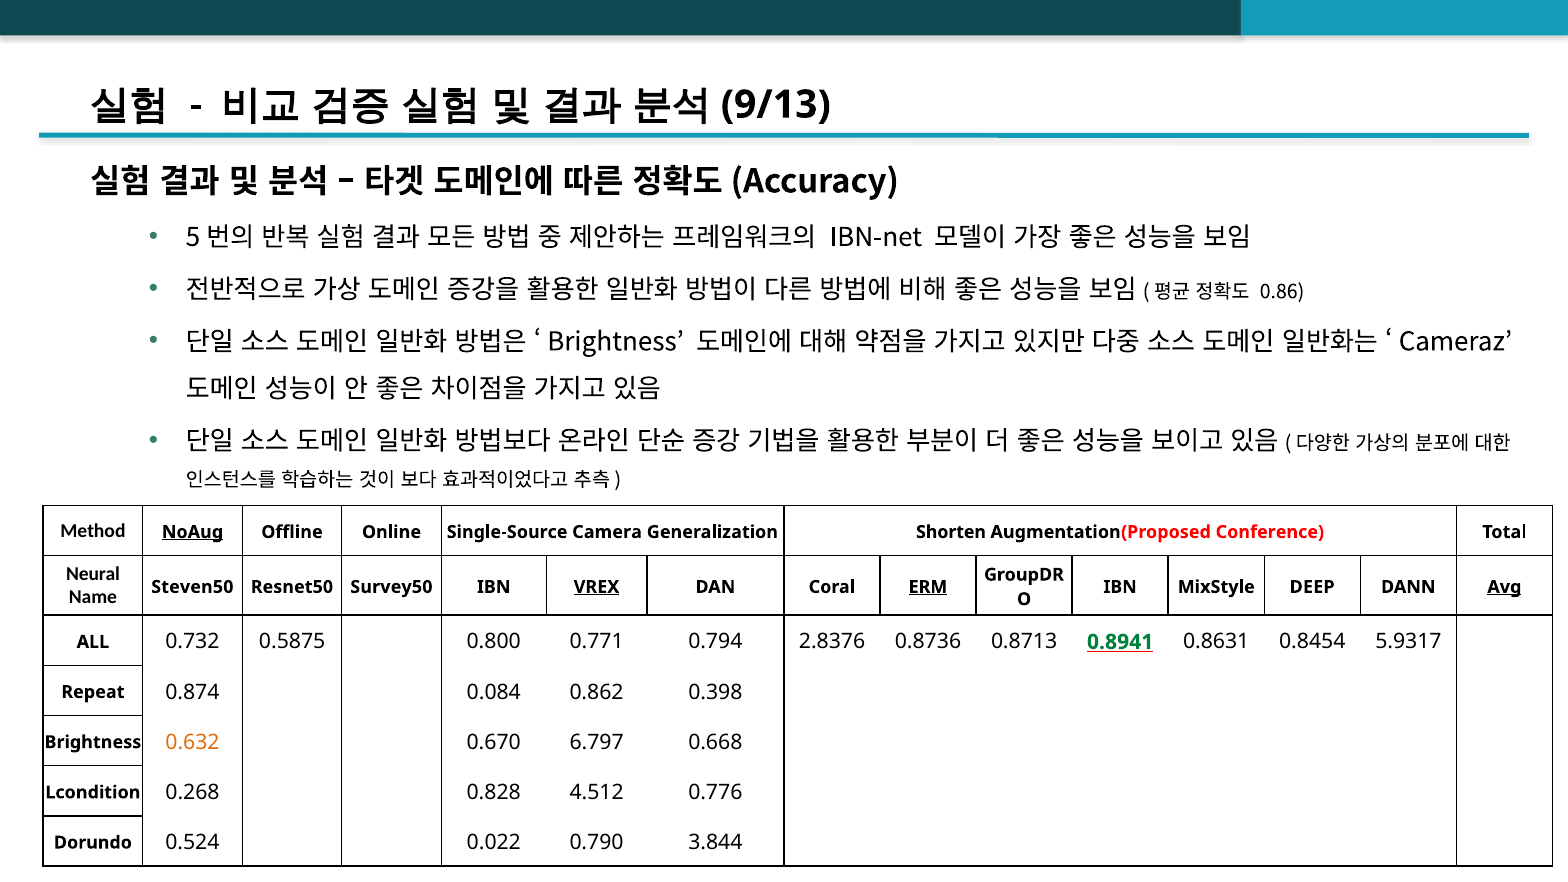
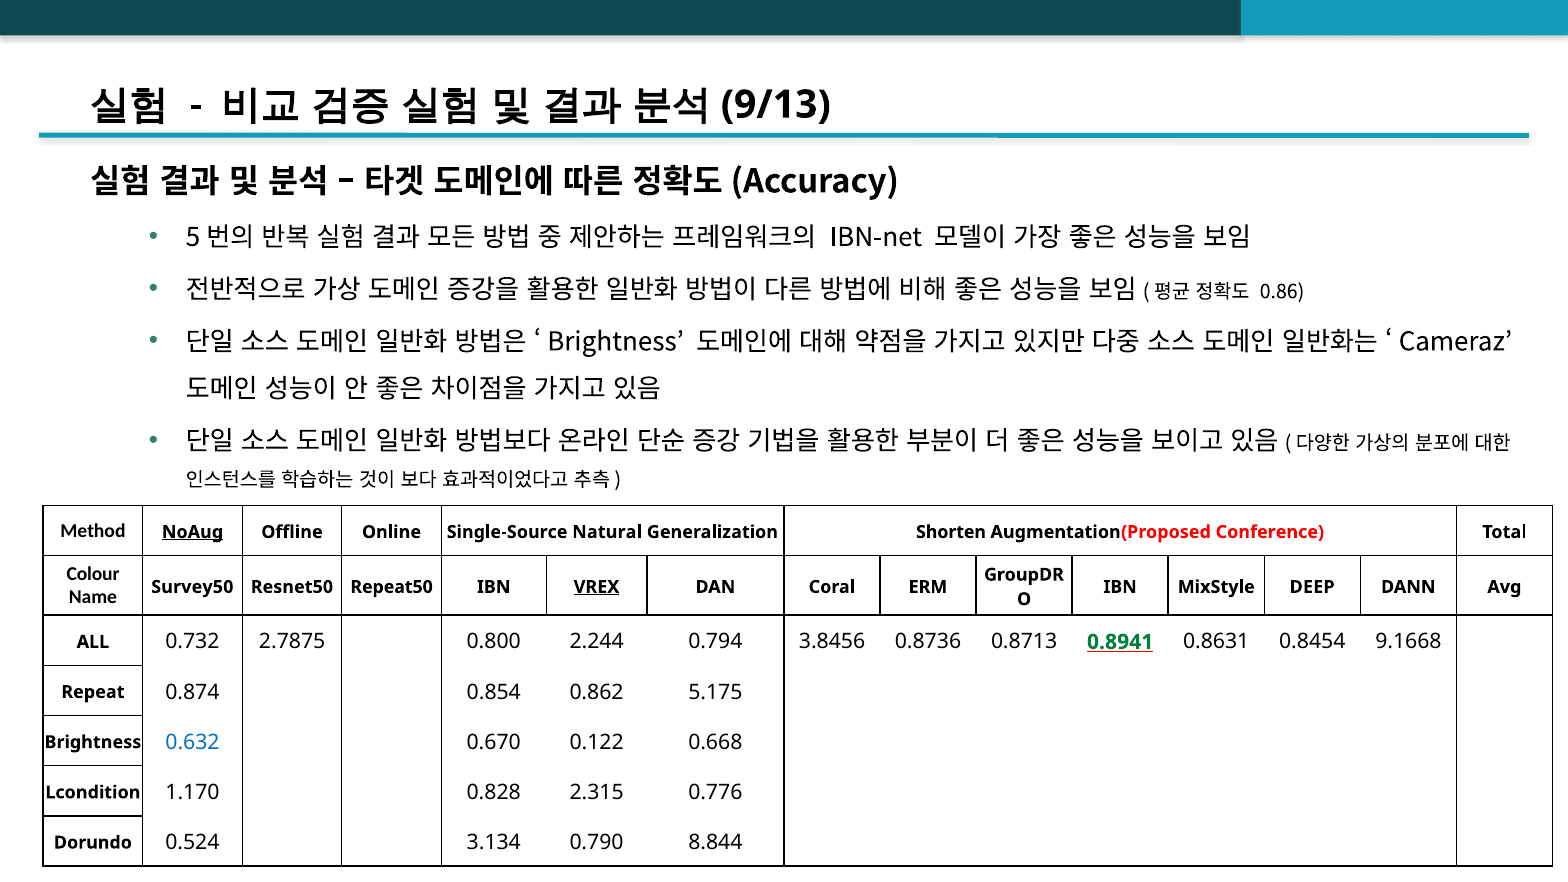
Camera: Camera -> Natural (607, 532)
Neural: Neural -> Colour (93, 574)
Avg underline: present -> none (1504, 587)
Steven50: Steven50 -> Survey50 (192, 587)
Survey50: Survey50 -> Repeat50 (392, 587)
ERM underline: present -> none (928, 587)
0.5875: 0.5875 -> 2.7875 (292, 642)
0.771: 0.771 -> 2.244 (597, 642)
2.8376: 2.8376 -> 3.8456 (832, 642)
5.9317: 5.9317 -> 9.1668 (1408, 642)
0.084: 0.084 -> 0.854 (494, 692)
0.398: 0.398 -> 5.175 (715, 692)
0.632 colour: orange -> blue (192, 742)
6.797: 6.797 -> 0.122 (597, 742)
0.268: 0.268 -> 1.170 (192, 793)
4.512: 4.512 -> 2.315 (597, 793)
0.022: 0.022 -> 3.134 (494, 843)
3.844: 3.844 -> 8.844 (715, 843)
